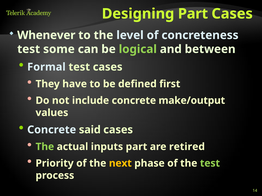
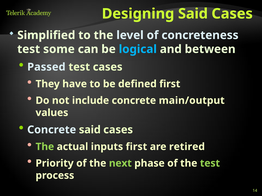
Designing Part: Part -> Said (193, 14)
Whenever: Whenever -> Simplified (46, 35)
logical colour: light green -> light blue (138, 49)
Formal: Formal -> Passed (46, 67)
make/output: make/output -> main/output (192, 101)
inputs part: part -> first (136, 147)
next colour: yellow -> light green (120, 164)
